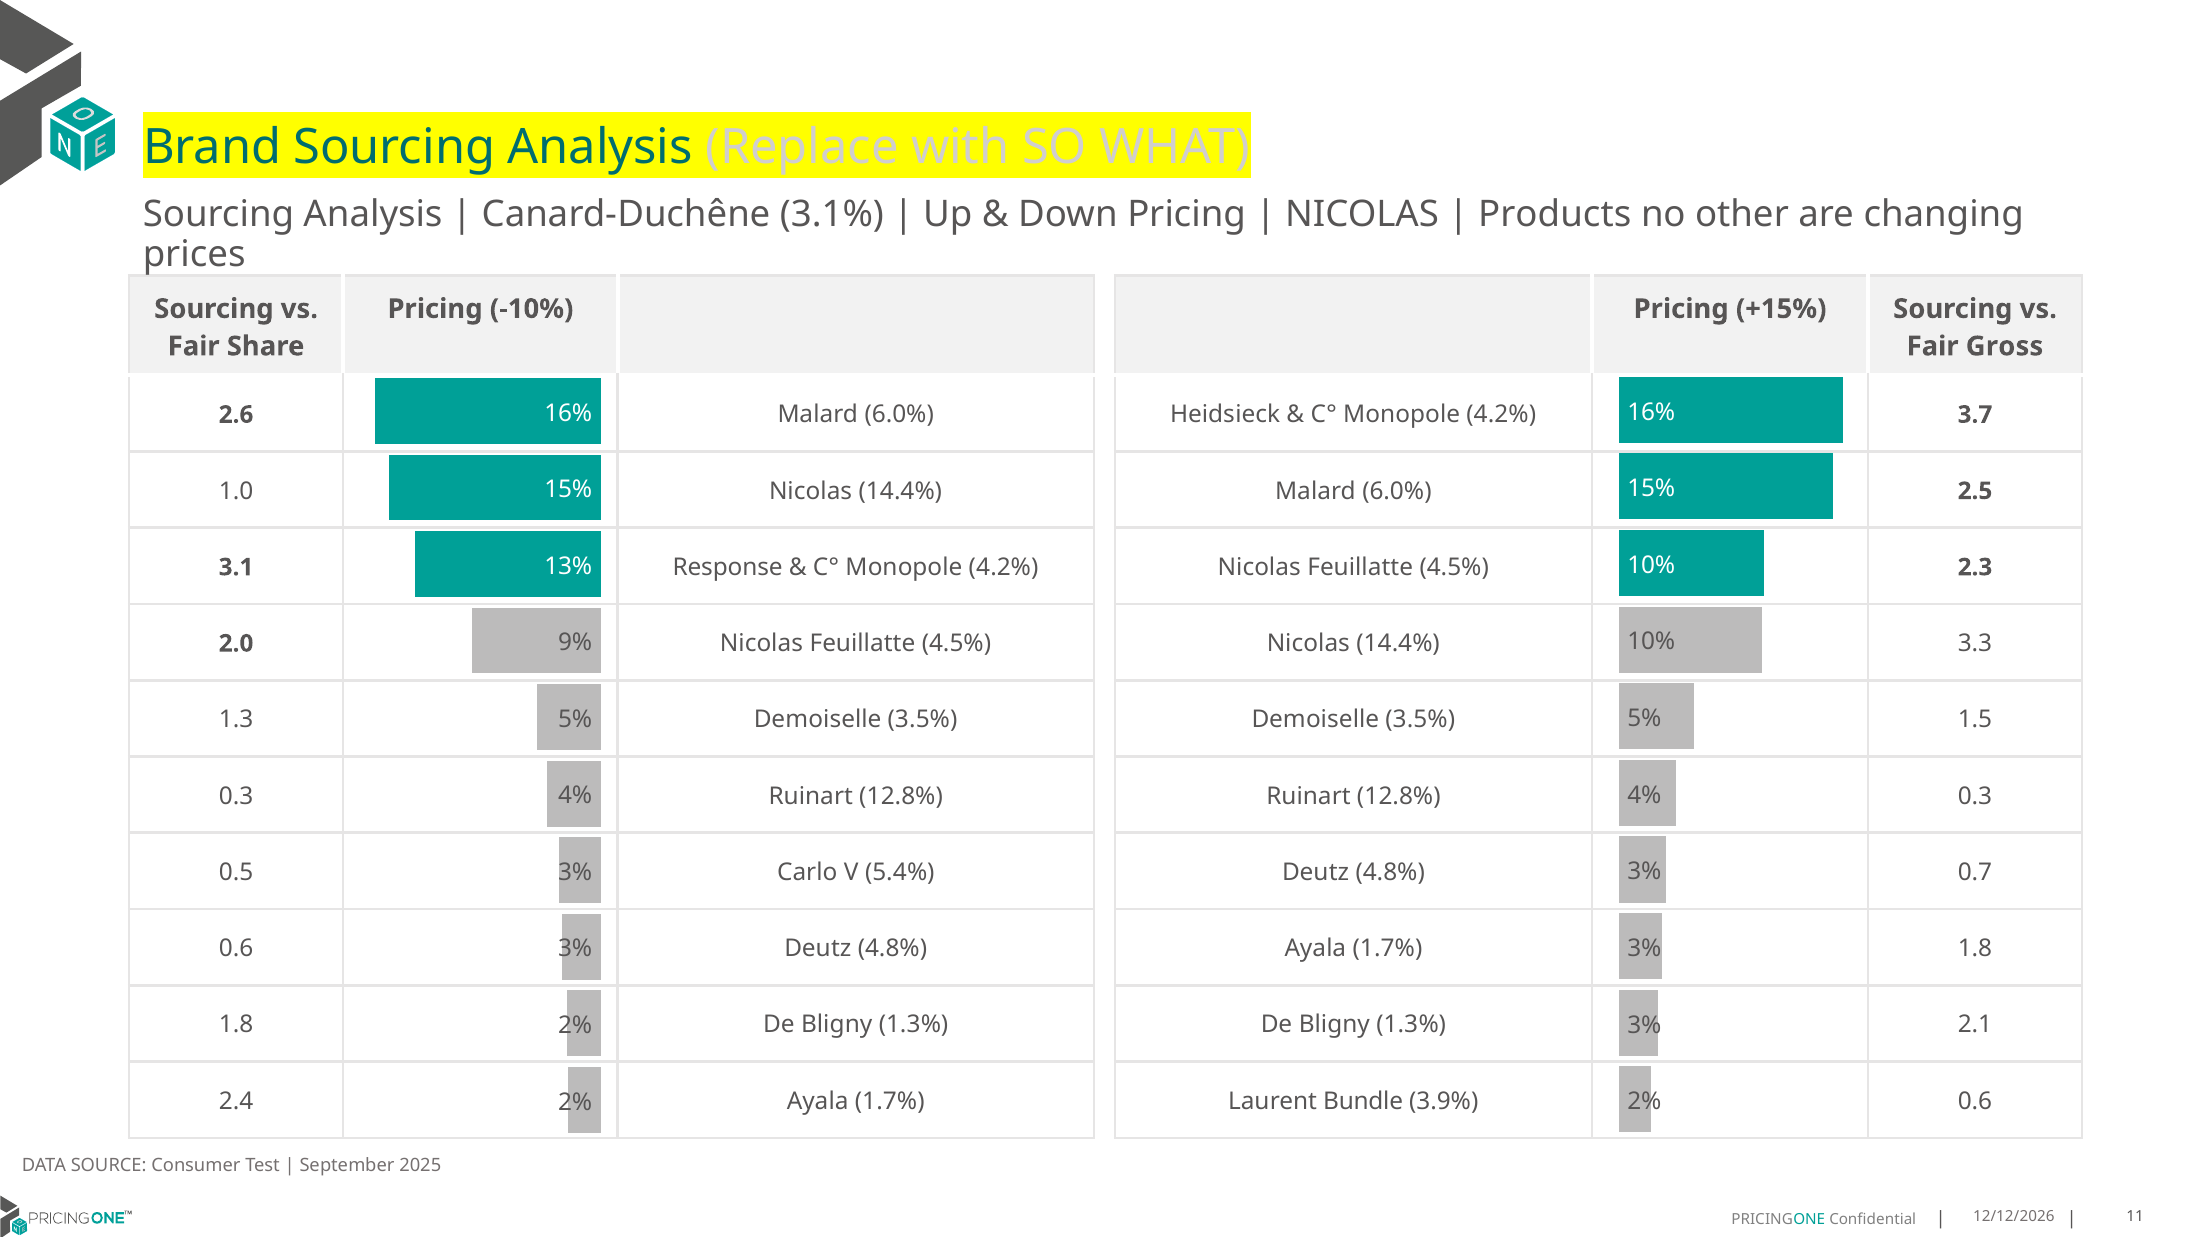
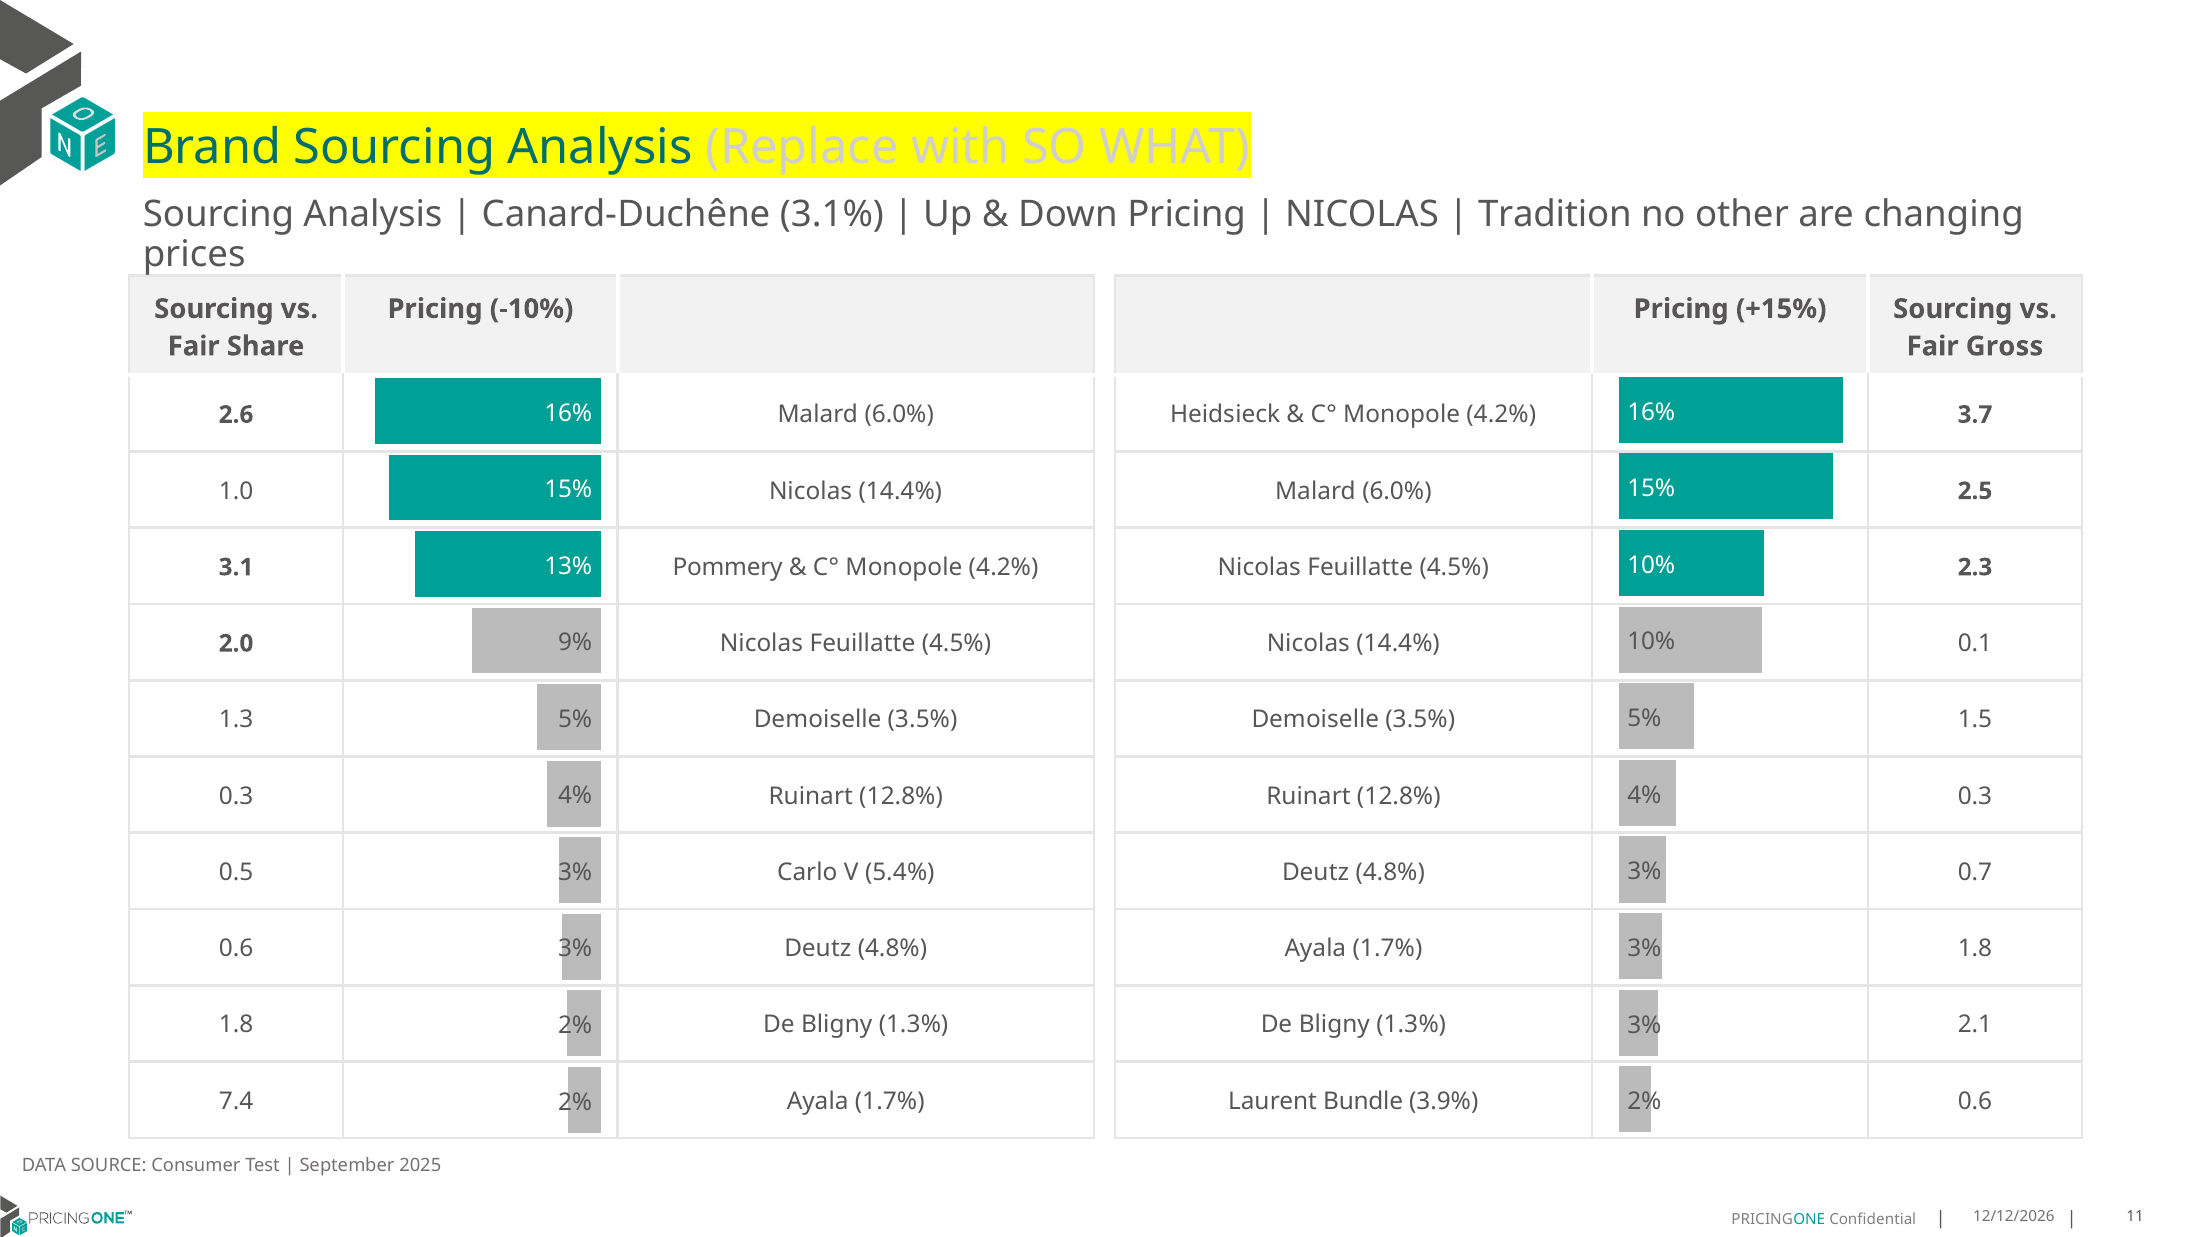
Products: Products -> Tradition (1555, 214)
Response: Response -> Pommery (728, 567)
3.3: 3.3 -> 0.1 (1975, 643)
2.4: 2.4 -> 7.4 (236, 1101)
